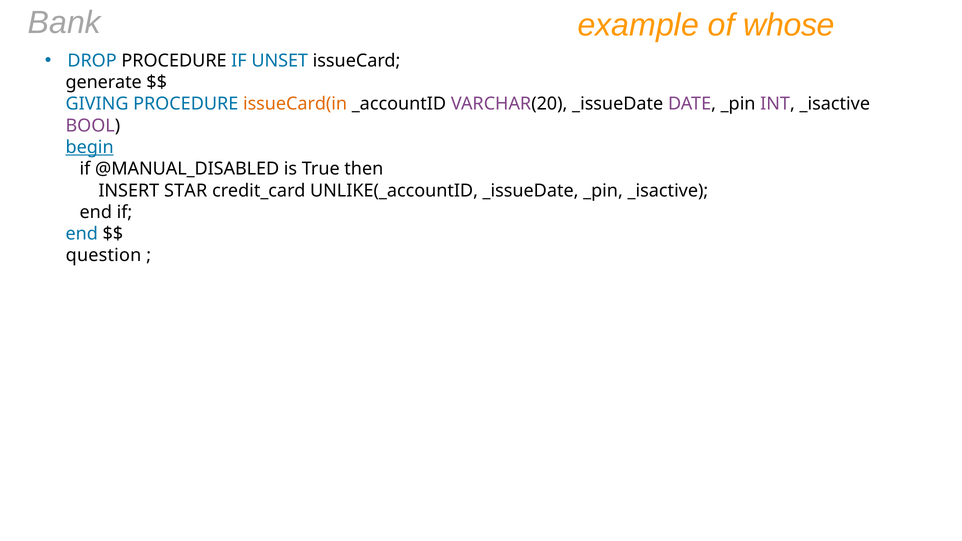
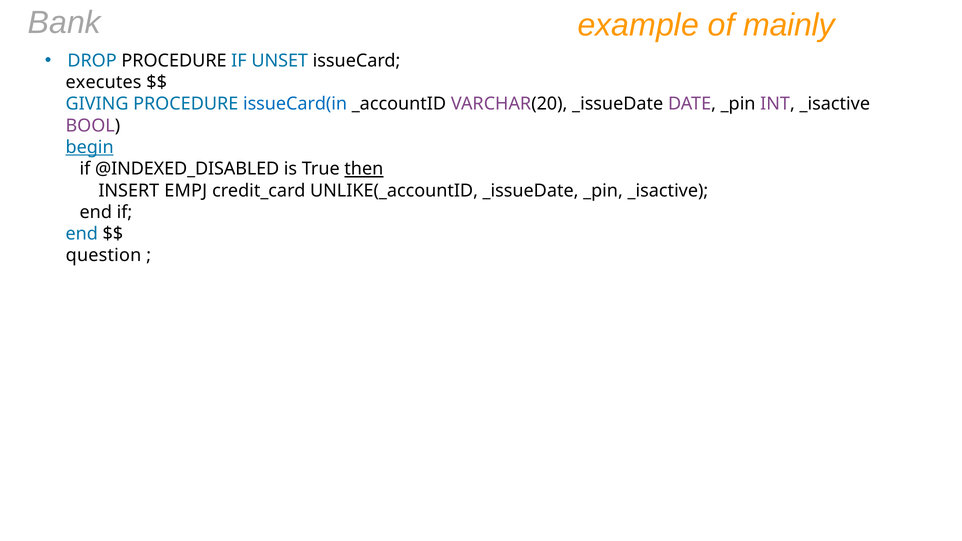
whose: whose -> mainly (789, 25)
generate: generate -> executes (104, 82)
issueCard(in colour: orange -> blue (295, 104)
@MANUAL_DISABLED: @MANUAL_DISABLED -> @INDEXED_DISABLED (187, 169)
then underline: none -> present (364, 169)
STAR: STAR -> EMPJ (186, 191)
